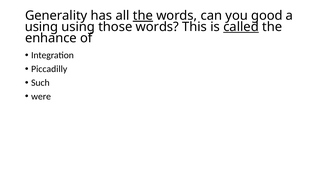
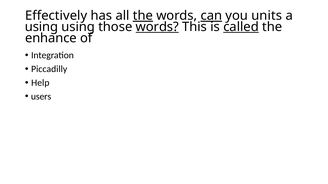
Generality: Generality -> Effectively (56, 16)
can underline: none -> present (211, 16)
good: good -> units (267, 16)
words underline: none -> present (157, 27)
Such: Such -> Help (40, 83)
were: were -> users (41, 97)
